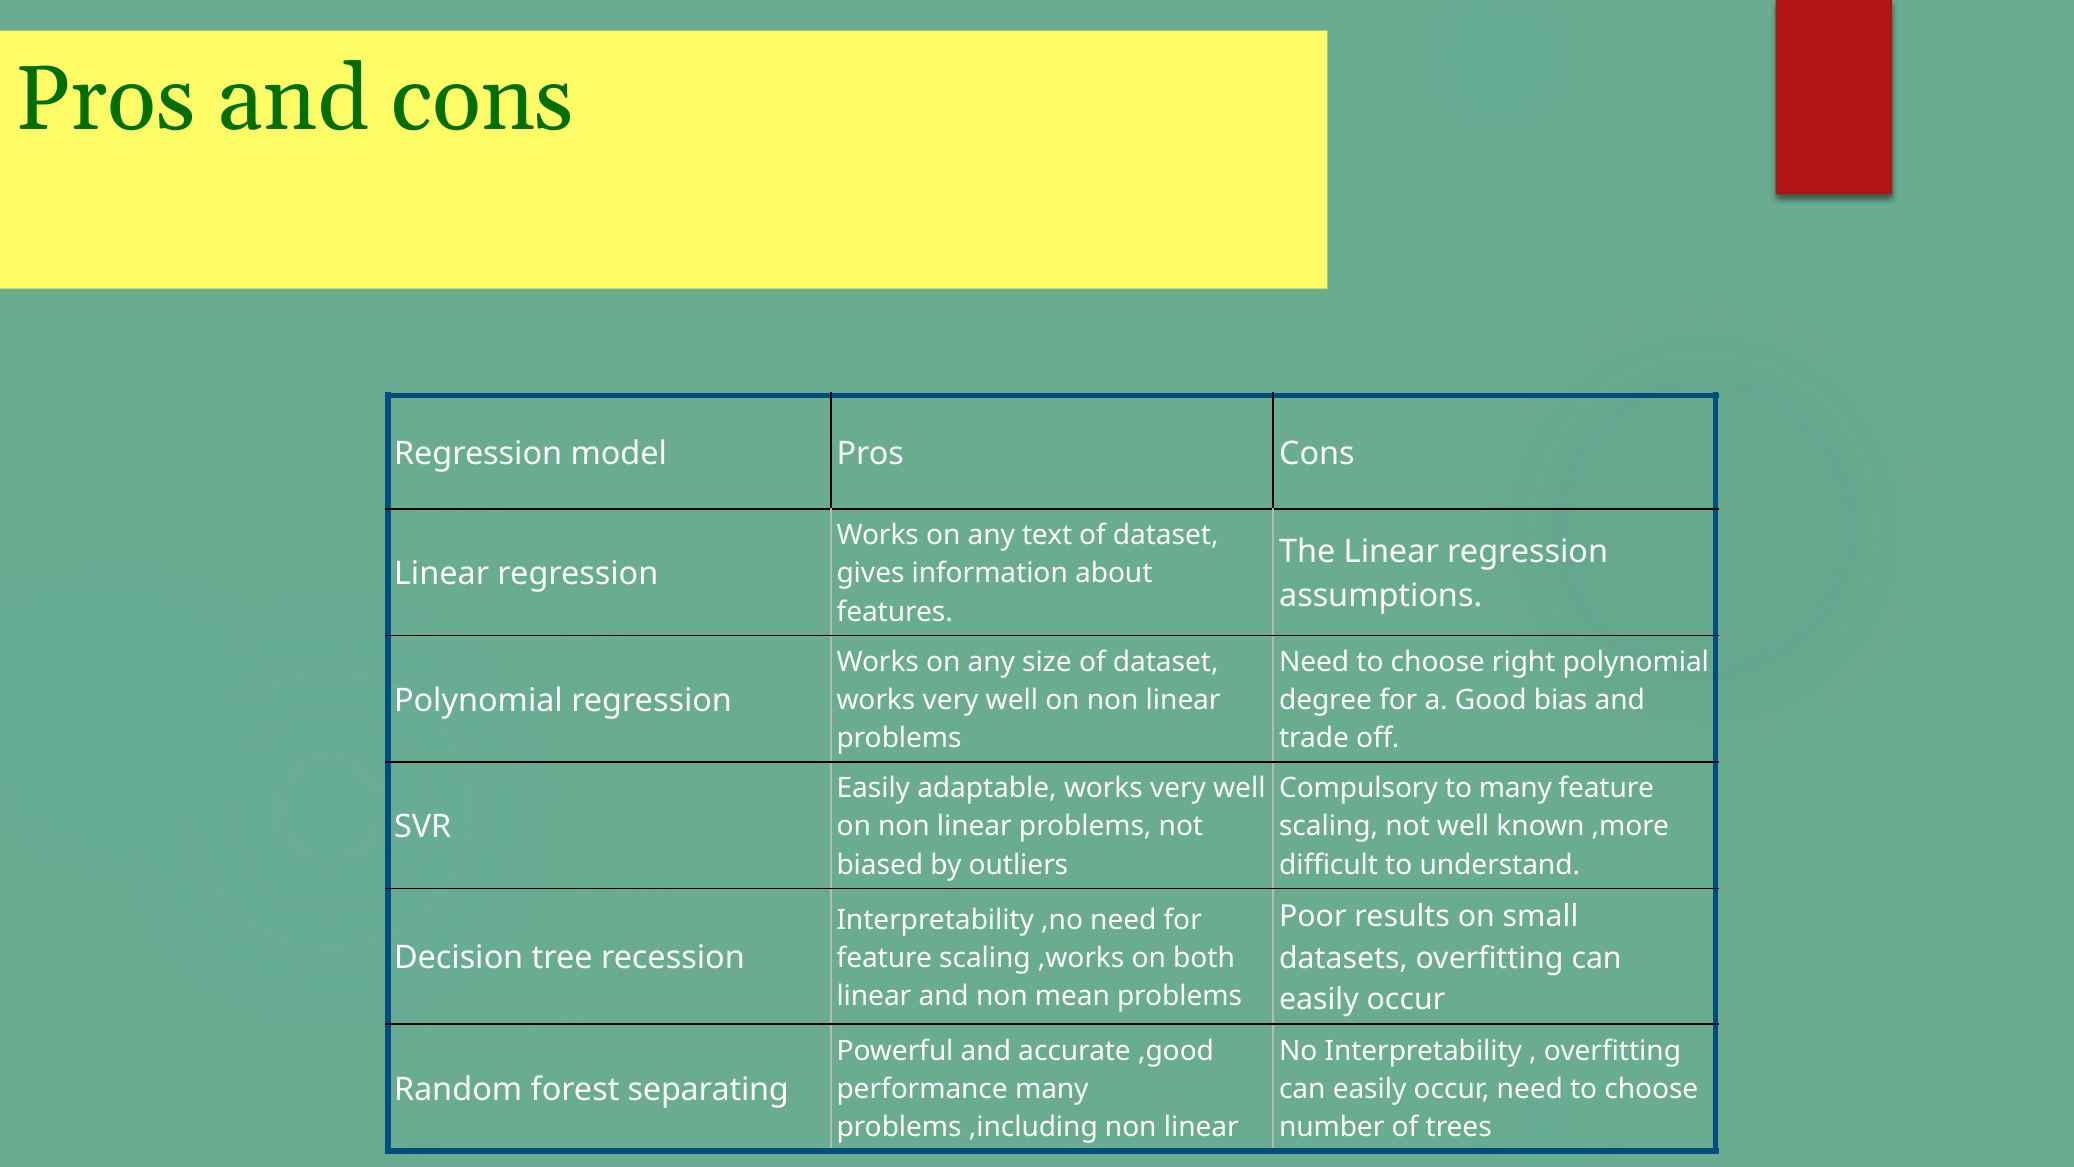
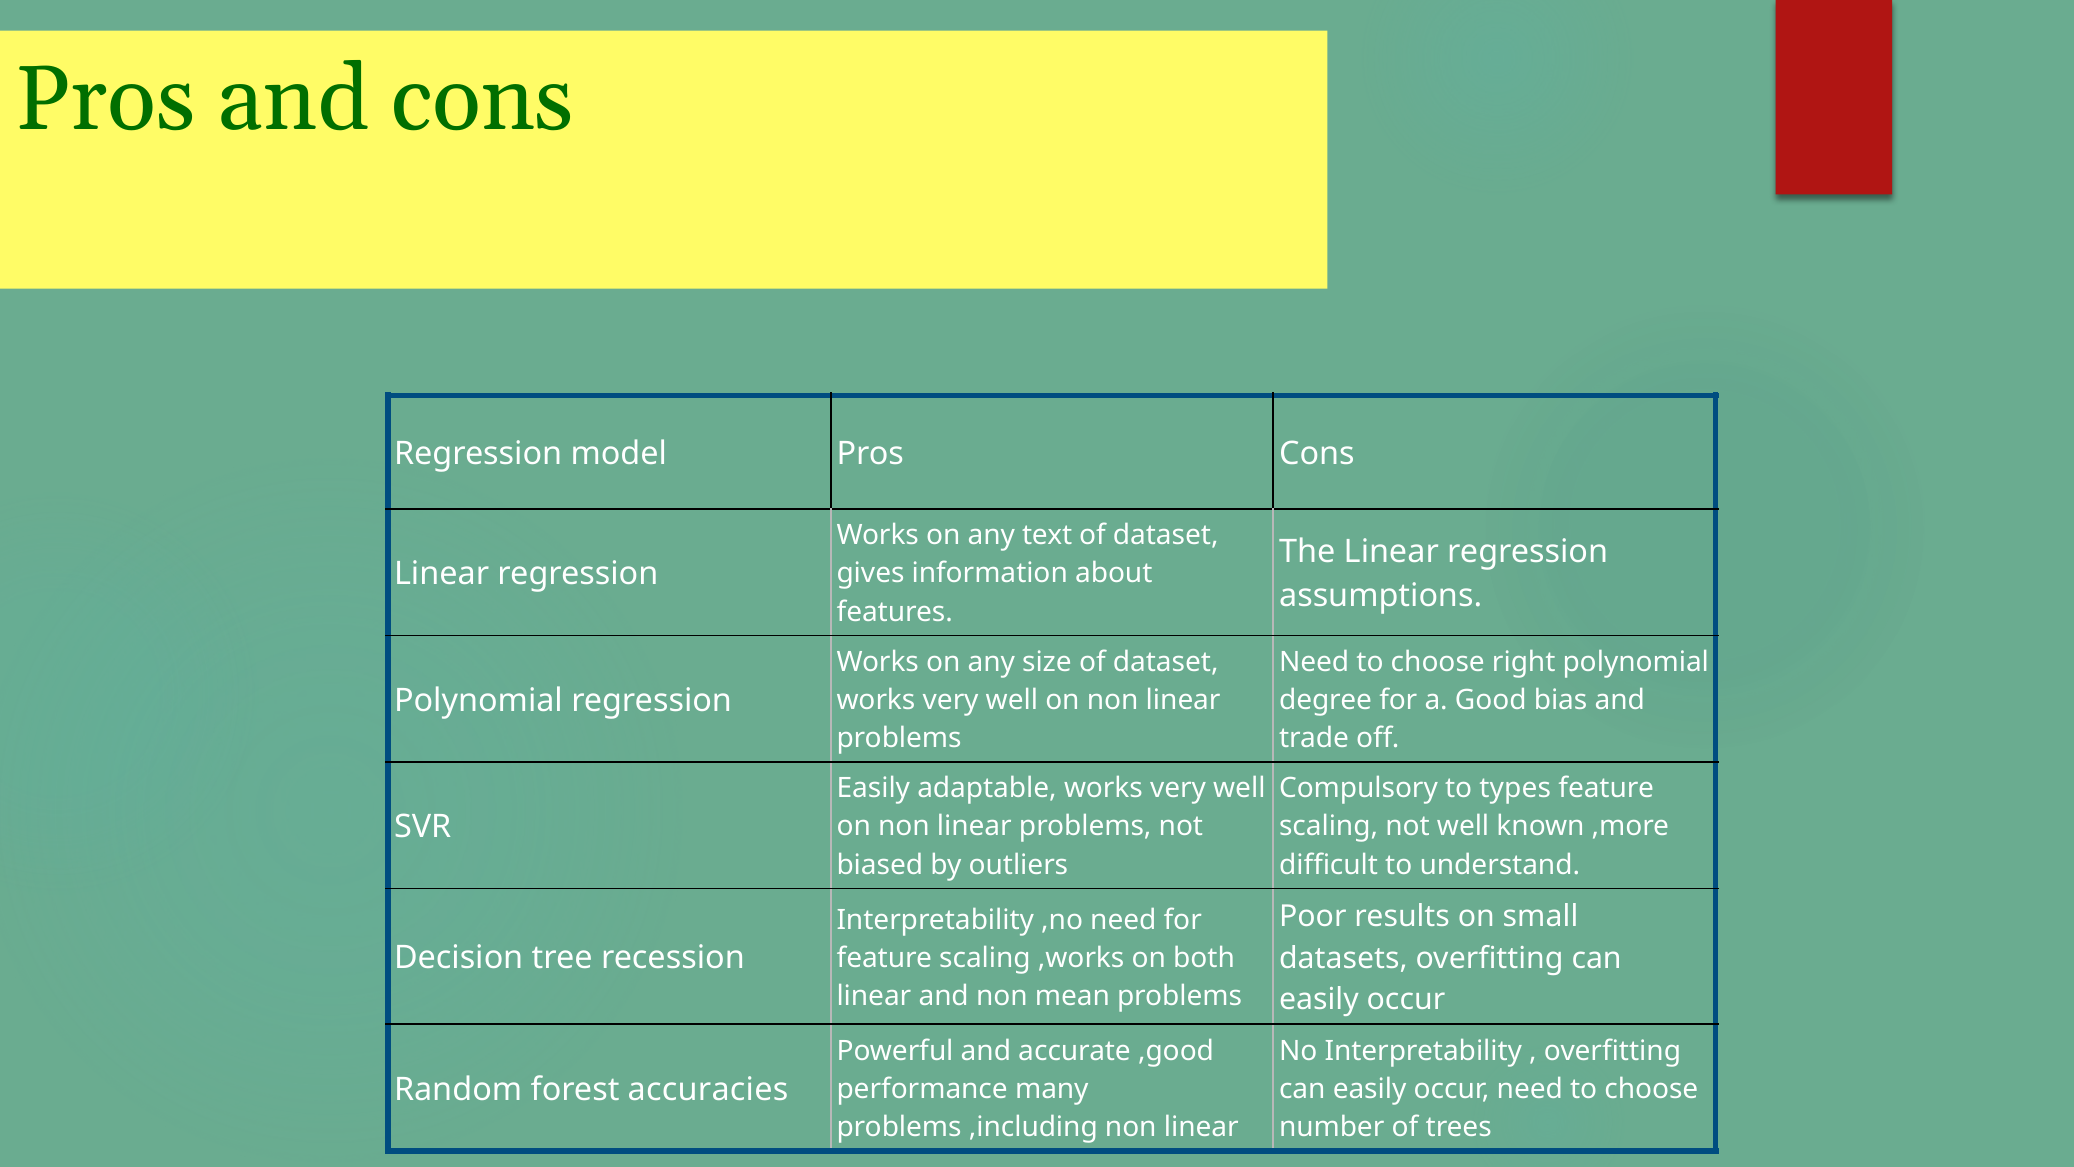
to many: many -> types (1515, 788)
separating: separating -> accuracies (708, 1089)
